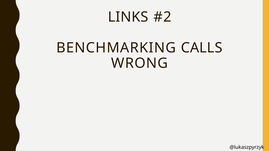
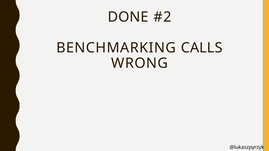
LINKS: LINKS -> DONE (128, 17)
